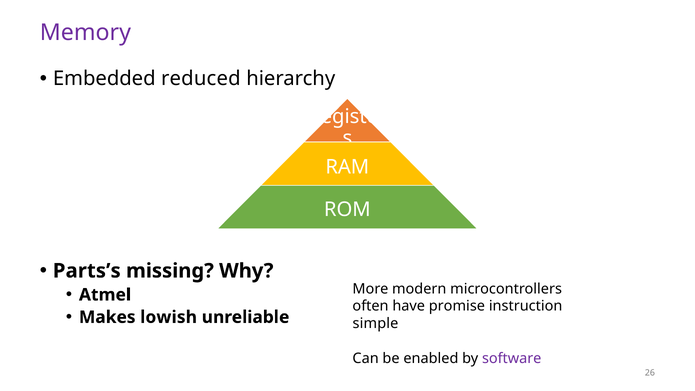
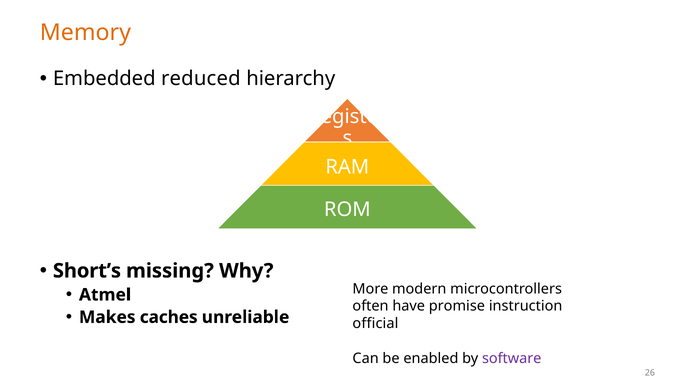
Memory colour: purple -> orange (85, 32)
Parts’s: Parts’s -> Short’s (87, 271)
lowish: lowish -> caches (169, 317)
simple: simple -> official (375, 323)
